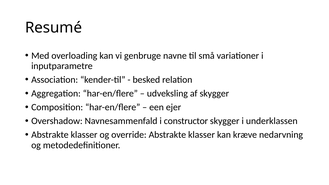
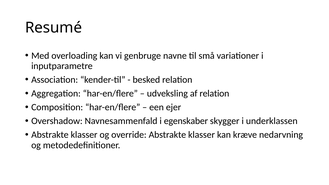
af skygger: skygger -> relation (214, 94)
constructor: constructor -> egenskaber (186, 121)
